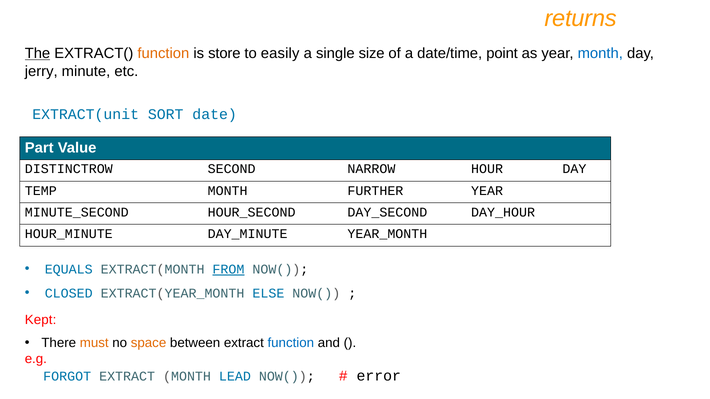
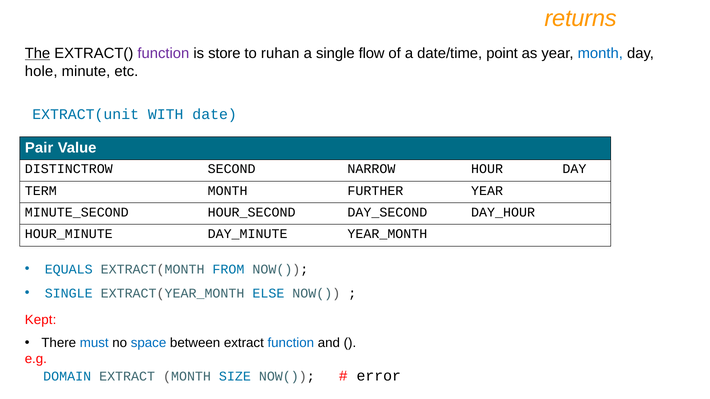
function colour: orange -> purple (163, 53)
easily: easily -> ruhan (280, 53)
size: size -> flow (372, 53)
jerry: jerry -> hole (41, 71)
SORT: SORT -> WITH (166, 115)
Part: Part -> Pair (39, 148)
TEMP: TEMP -> TERM (41, 191)
FROM underline: present -> none (228, 270)
CLOSED: CLOSED -> SINGLE (69, 293)
must colour: orange -> blue (94, 343)
space colour: orange -> blue (149, 343)
FORGOT: FORGOT -> DOMAIN (67, 377)
LEAD: LEAD -> SIZE (235, 377)
